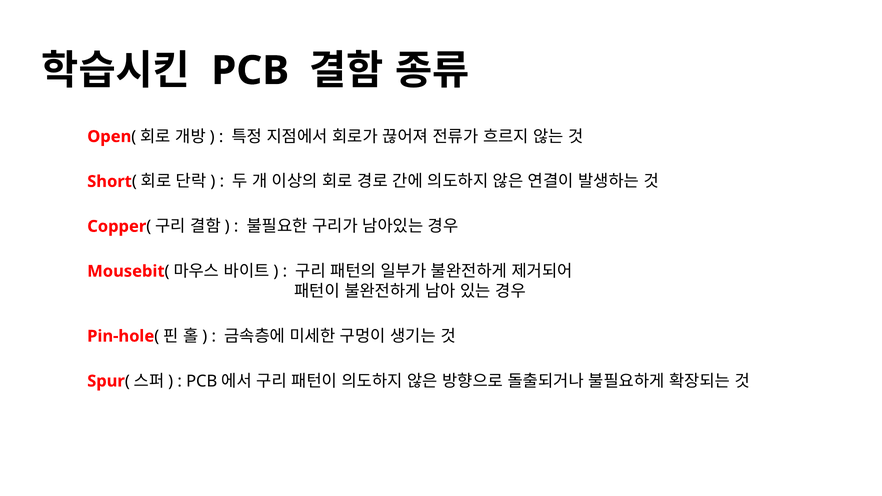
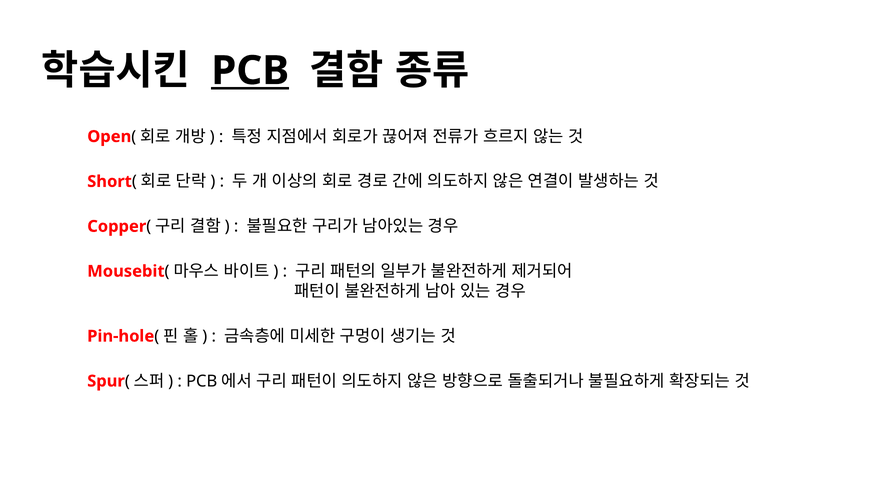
PCB underline: none -> present (250, 71)
